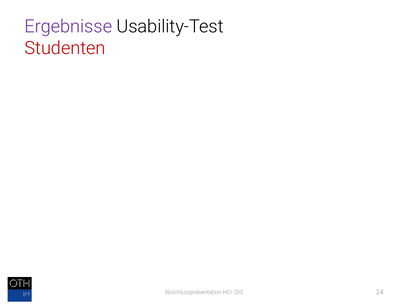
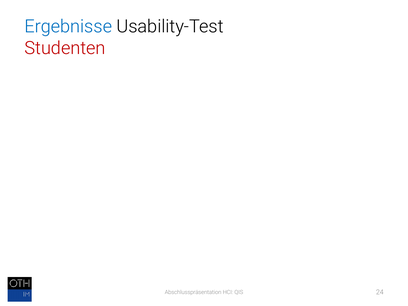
Ergebnisse colour: purple -> blue (68, 26)
